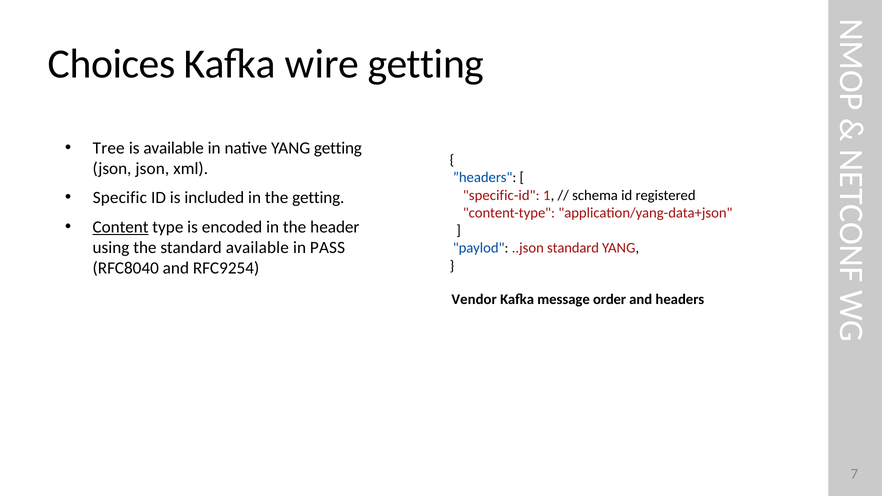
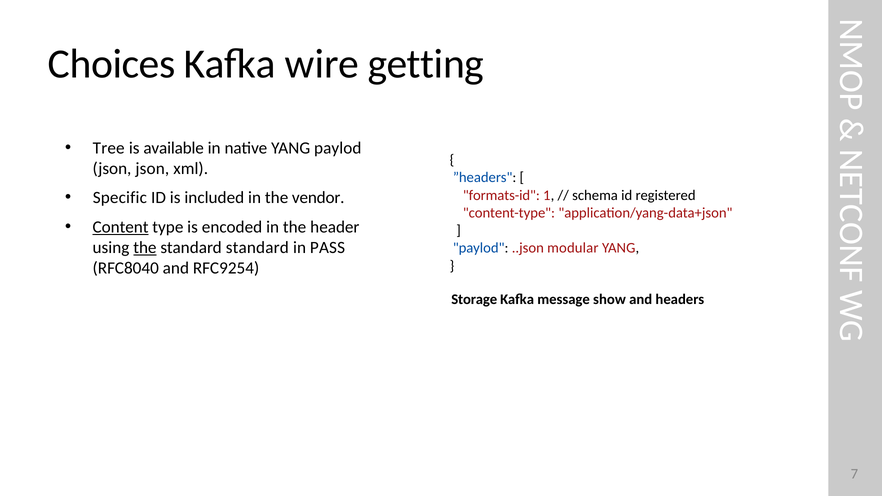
YANG getting: getting -> paylod (338, 148)
the getting: getting -> vendor (318, 198)
specific-id: specific-id -> formats-id (501, 195)
the underline: none -> present (145, 248)
standard available: available -> standard (257, 248)
..json standard: standard -> modular (573, 248)
Vendor: Vendor -> Storage (474, 300)
order: order -> show (609, 300)
